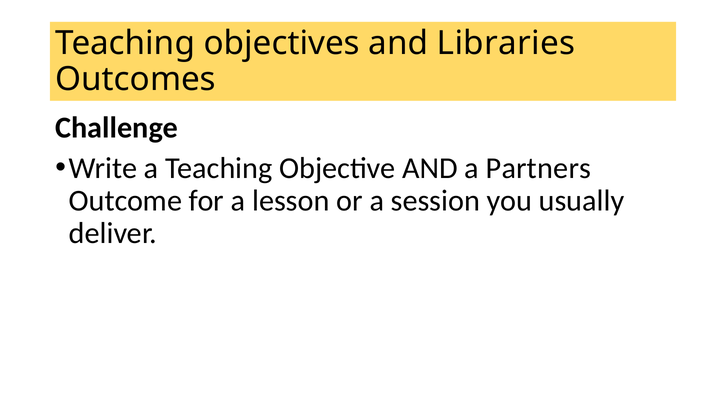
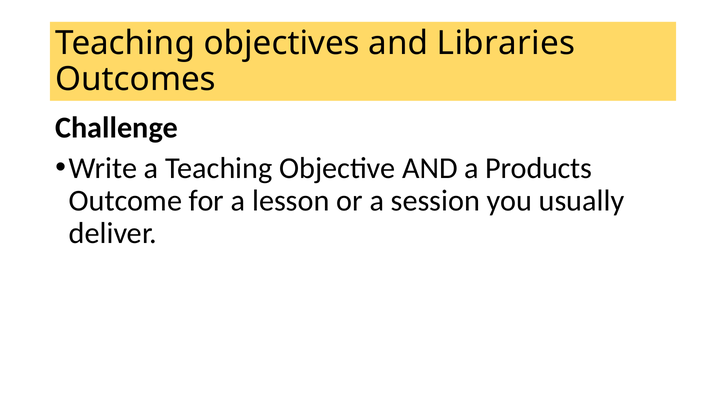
Partners: Partners -> Products (539, 168)
